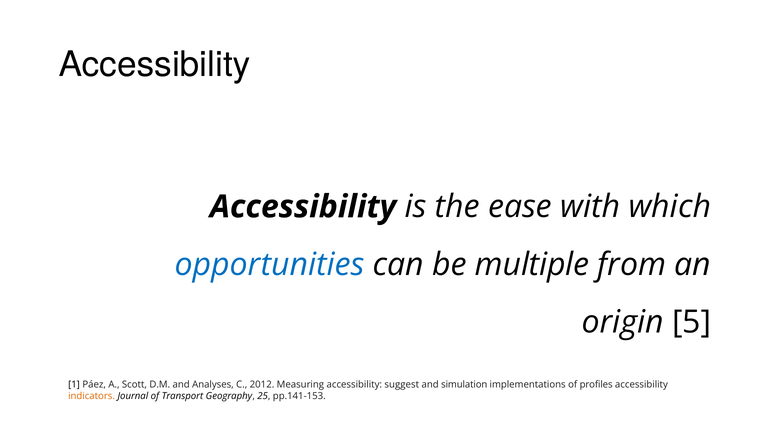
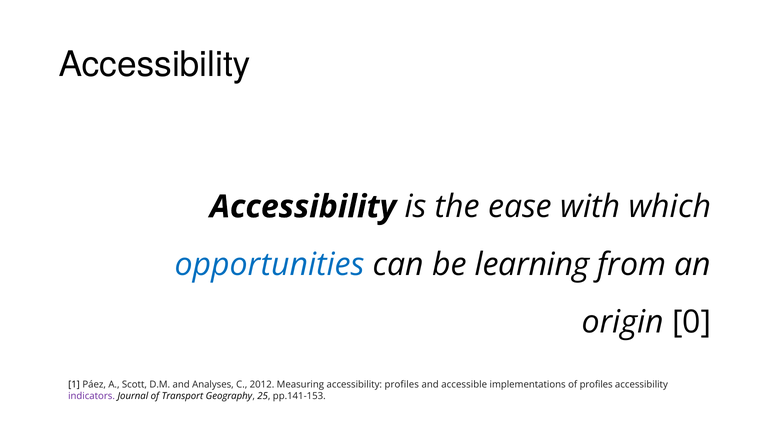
multiple: multiple -> learning (532, 265)
5: 5 -> 0 (692, 322)
accessibility suggest: suggest -> profiles (402, 385)
simulation: simulation -> accessible (464, 385)
indicators colour: orange -> purple (92, 396)
